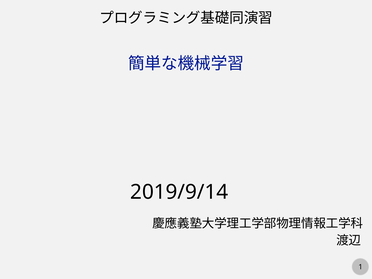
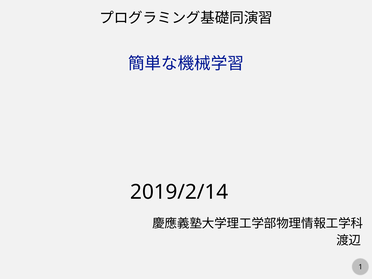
2019/9/14: 2019/9/14 -> 2019/2/14 (179, 192)
